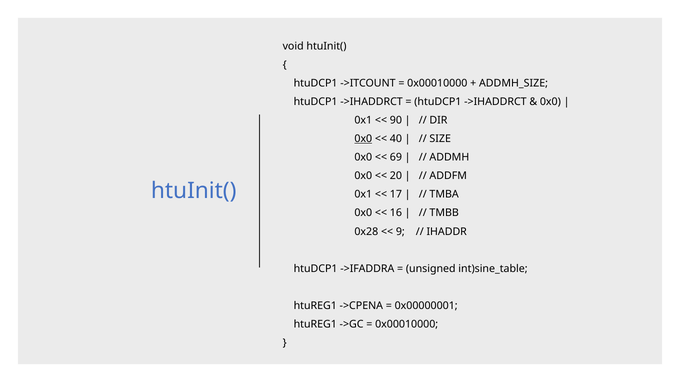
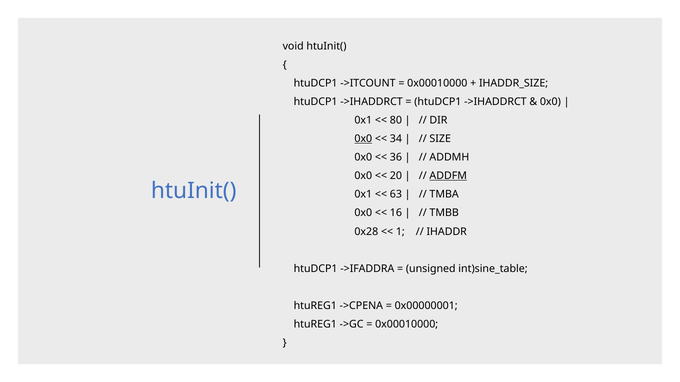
ADDMH_SIZE: ADDMH_SIZE -> IHADDR_SIZE (514, 83)
90: 90 -> 80 (396, 120)
40: 40 -> 34 (396, 139)
69: 69 -> 36 (396, 158)
ADDFM underline: none -> present (448, 176)
17: 17 -> 63 (396, 195)
9: 9 -> 1 (400, 232)
